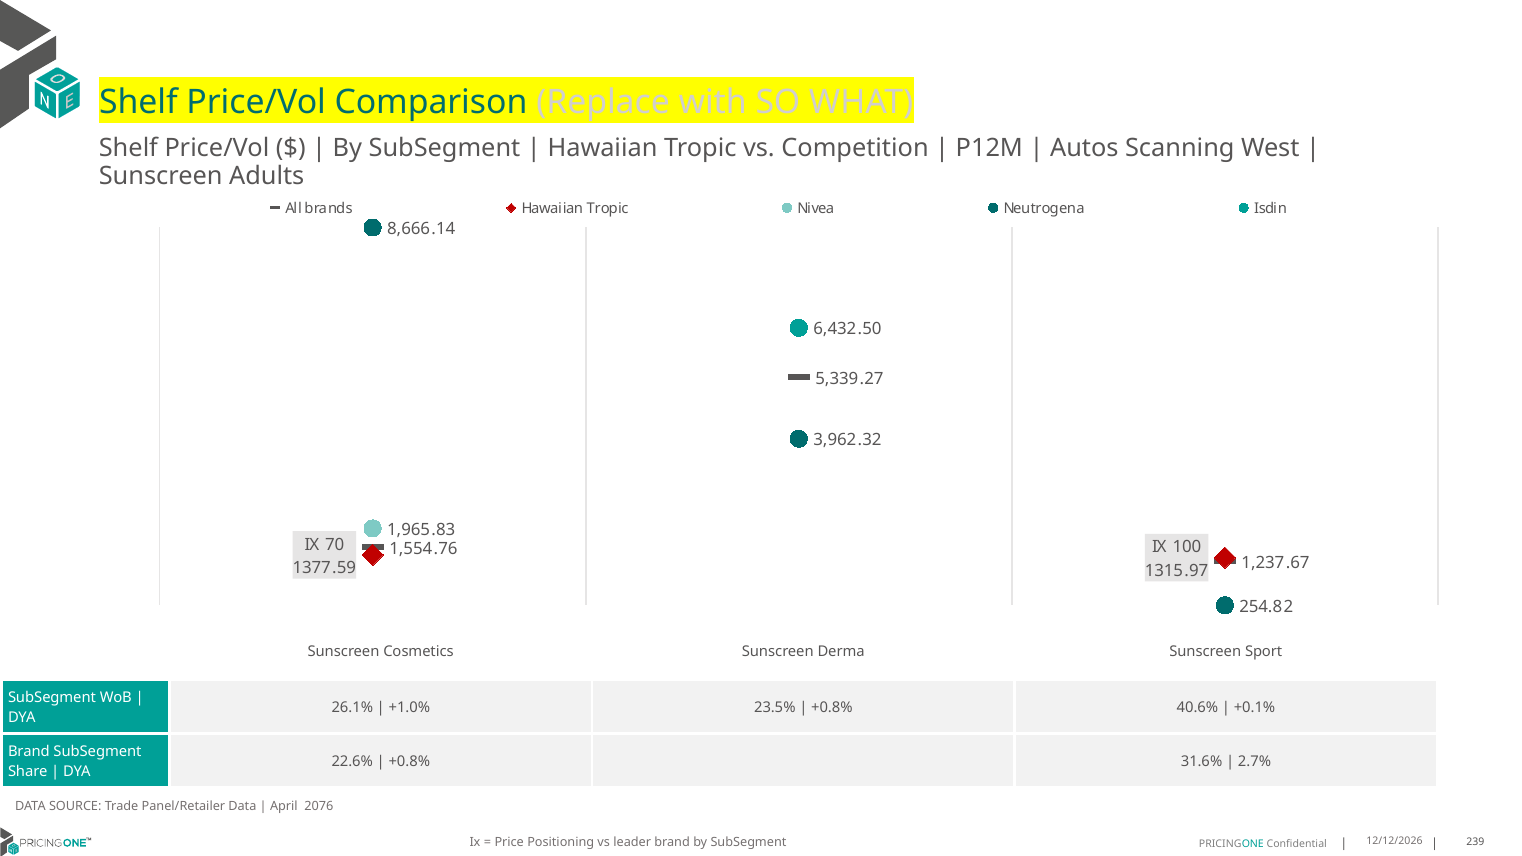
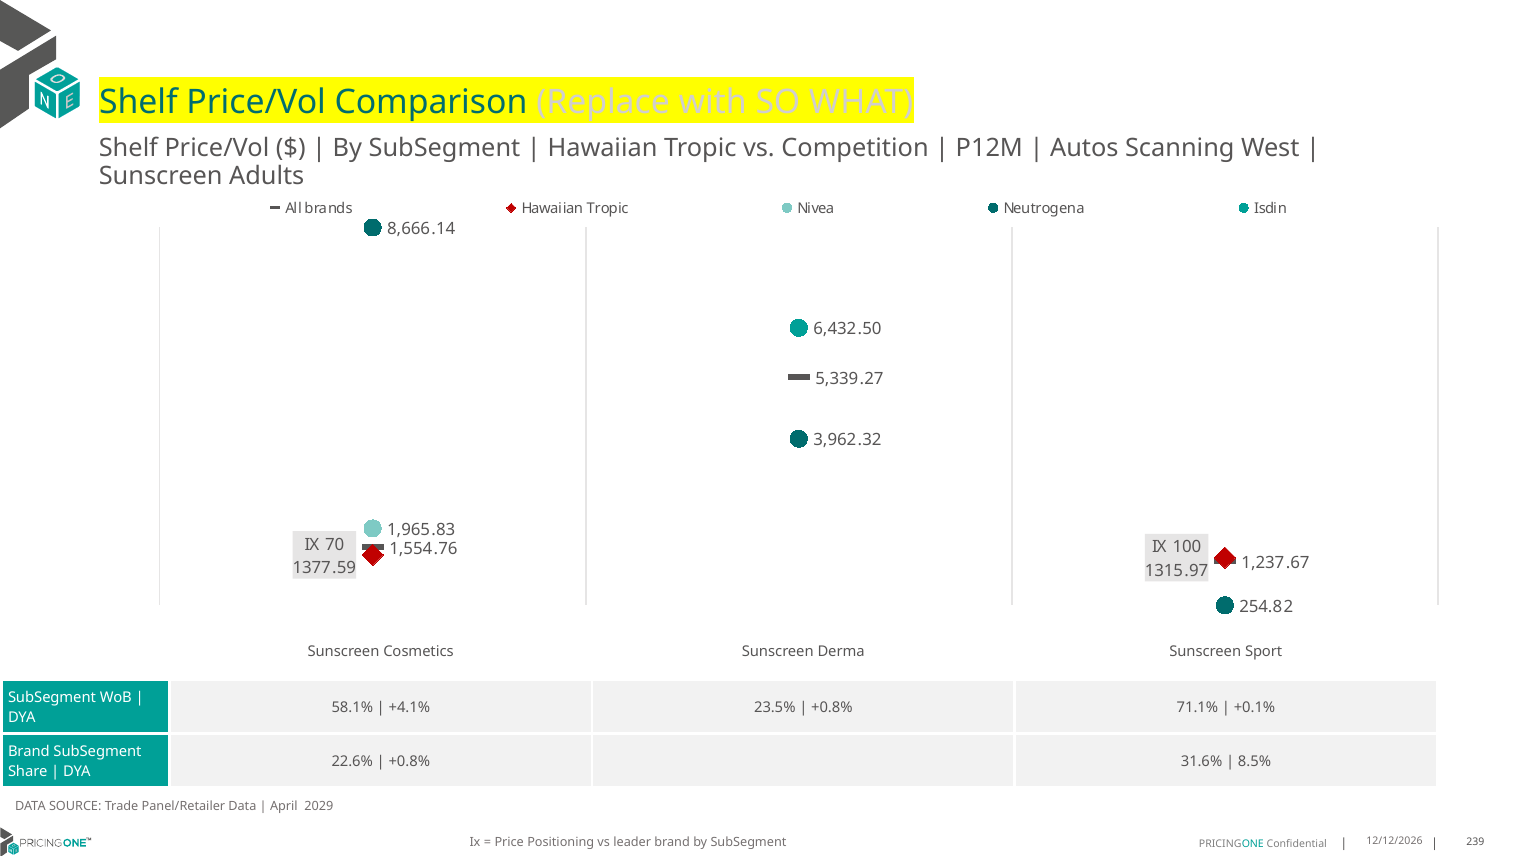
26.1%: 26.1% -> 58.1% (352, 708)
+1.0%: +1.0% -> +4.1% (409, 708)
40.6%: 40.6% -> 71.1% (1197, 708)
2.7%: 2.7% -> 8.5% (1255, 762)
2076: 2076 -> 2029 (319, 806)
